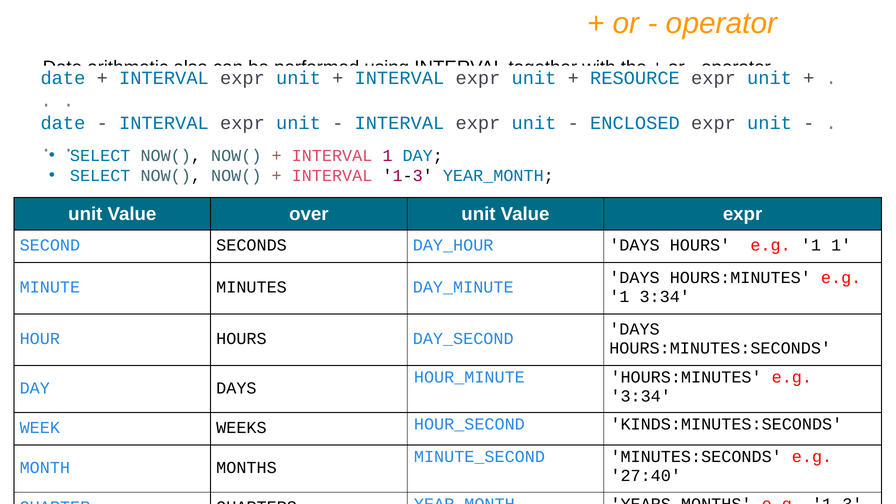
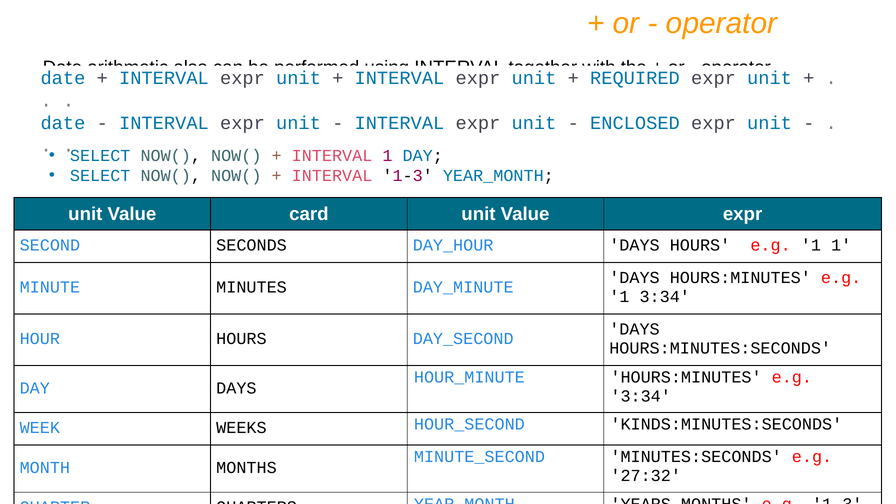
RESOURCE: RESOURCE -> REQUIRED (635, 78)
over: over -> card (309, 214)
27:40: 27:40 -> 27:32 (646, 476)
